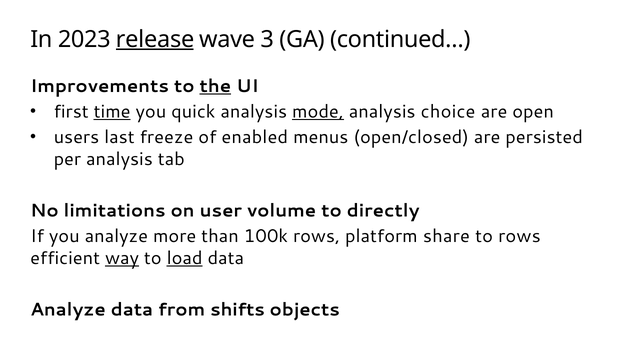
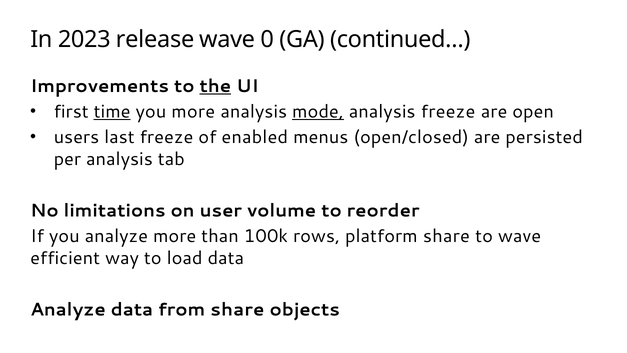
release underline: present -> none (155, 39)
3: 3 -> 0 (267, 39)
you quick: quick -> more (193, 112)
analysis choice: choice -> freeze (448, 112)
directly: directly -> reorder (383, 210)
to rows: rows -> wave (520, 236)
way underline: present -> none (122, 258)
load underline: present -> none (185, 258)
from shifts: shifts -> share (237, 309)
